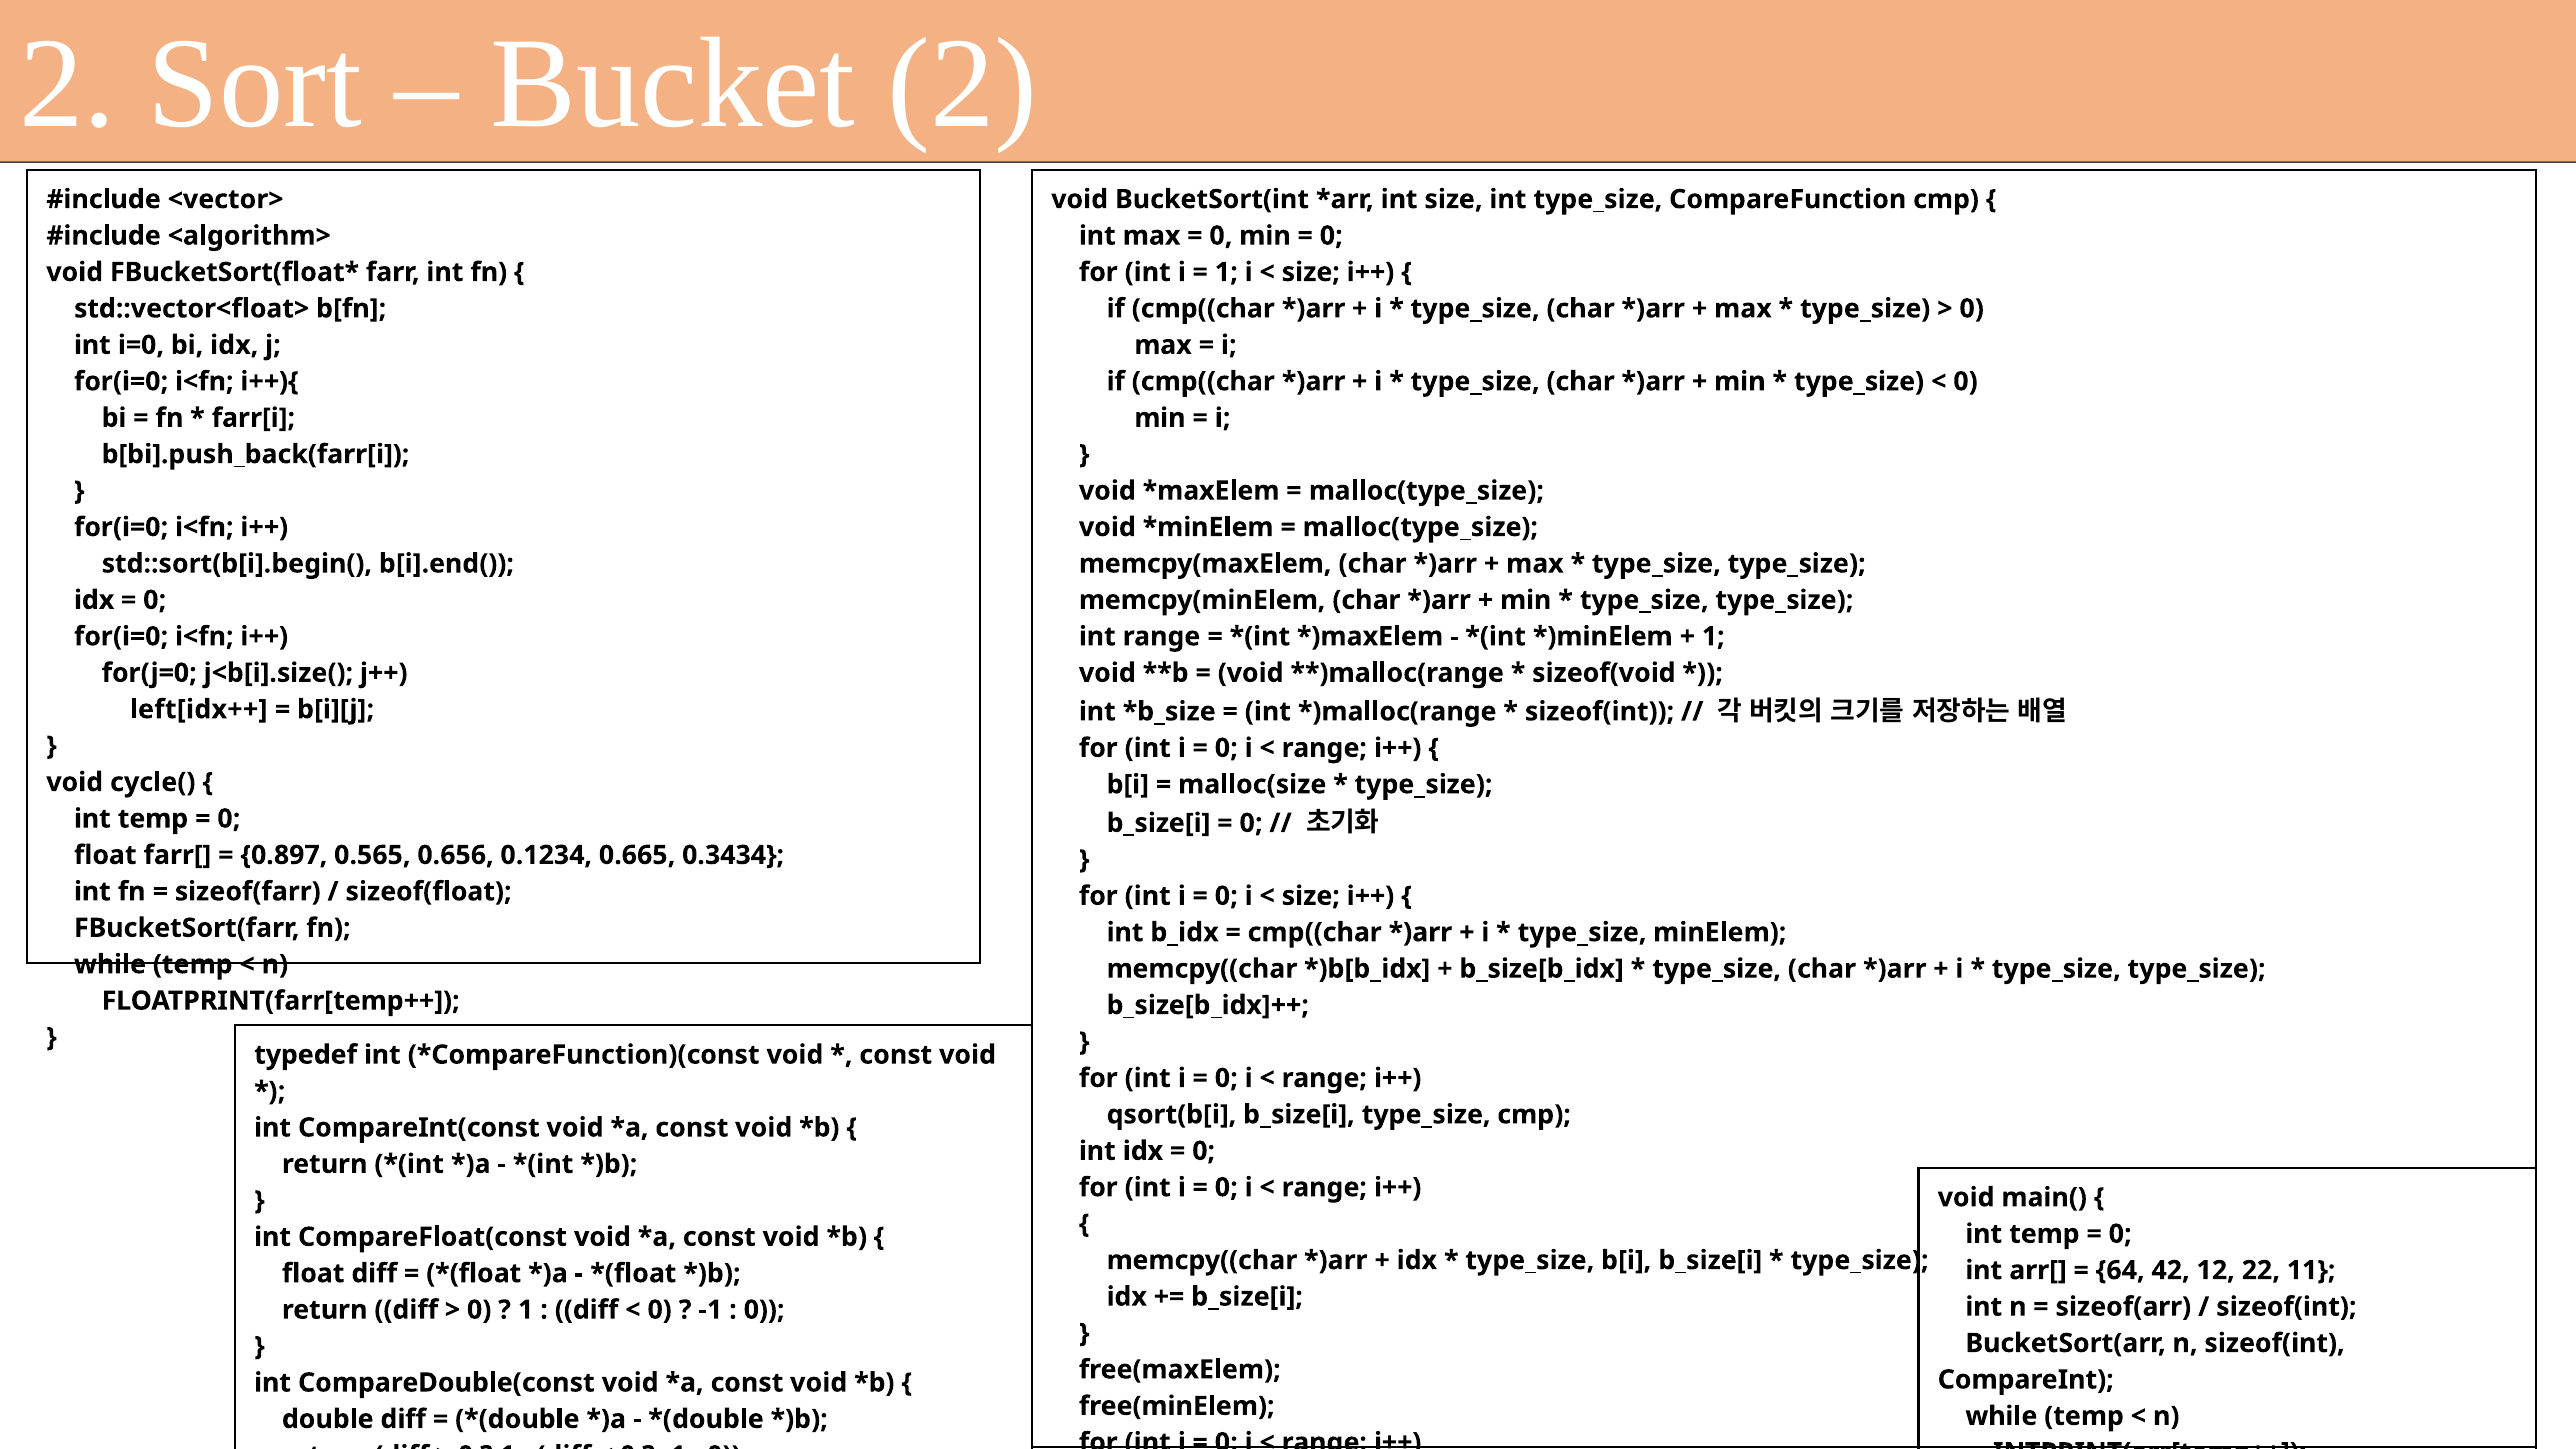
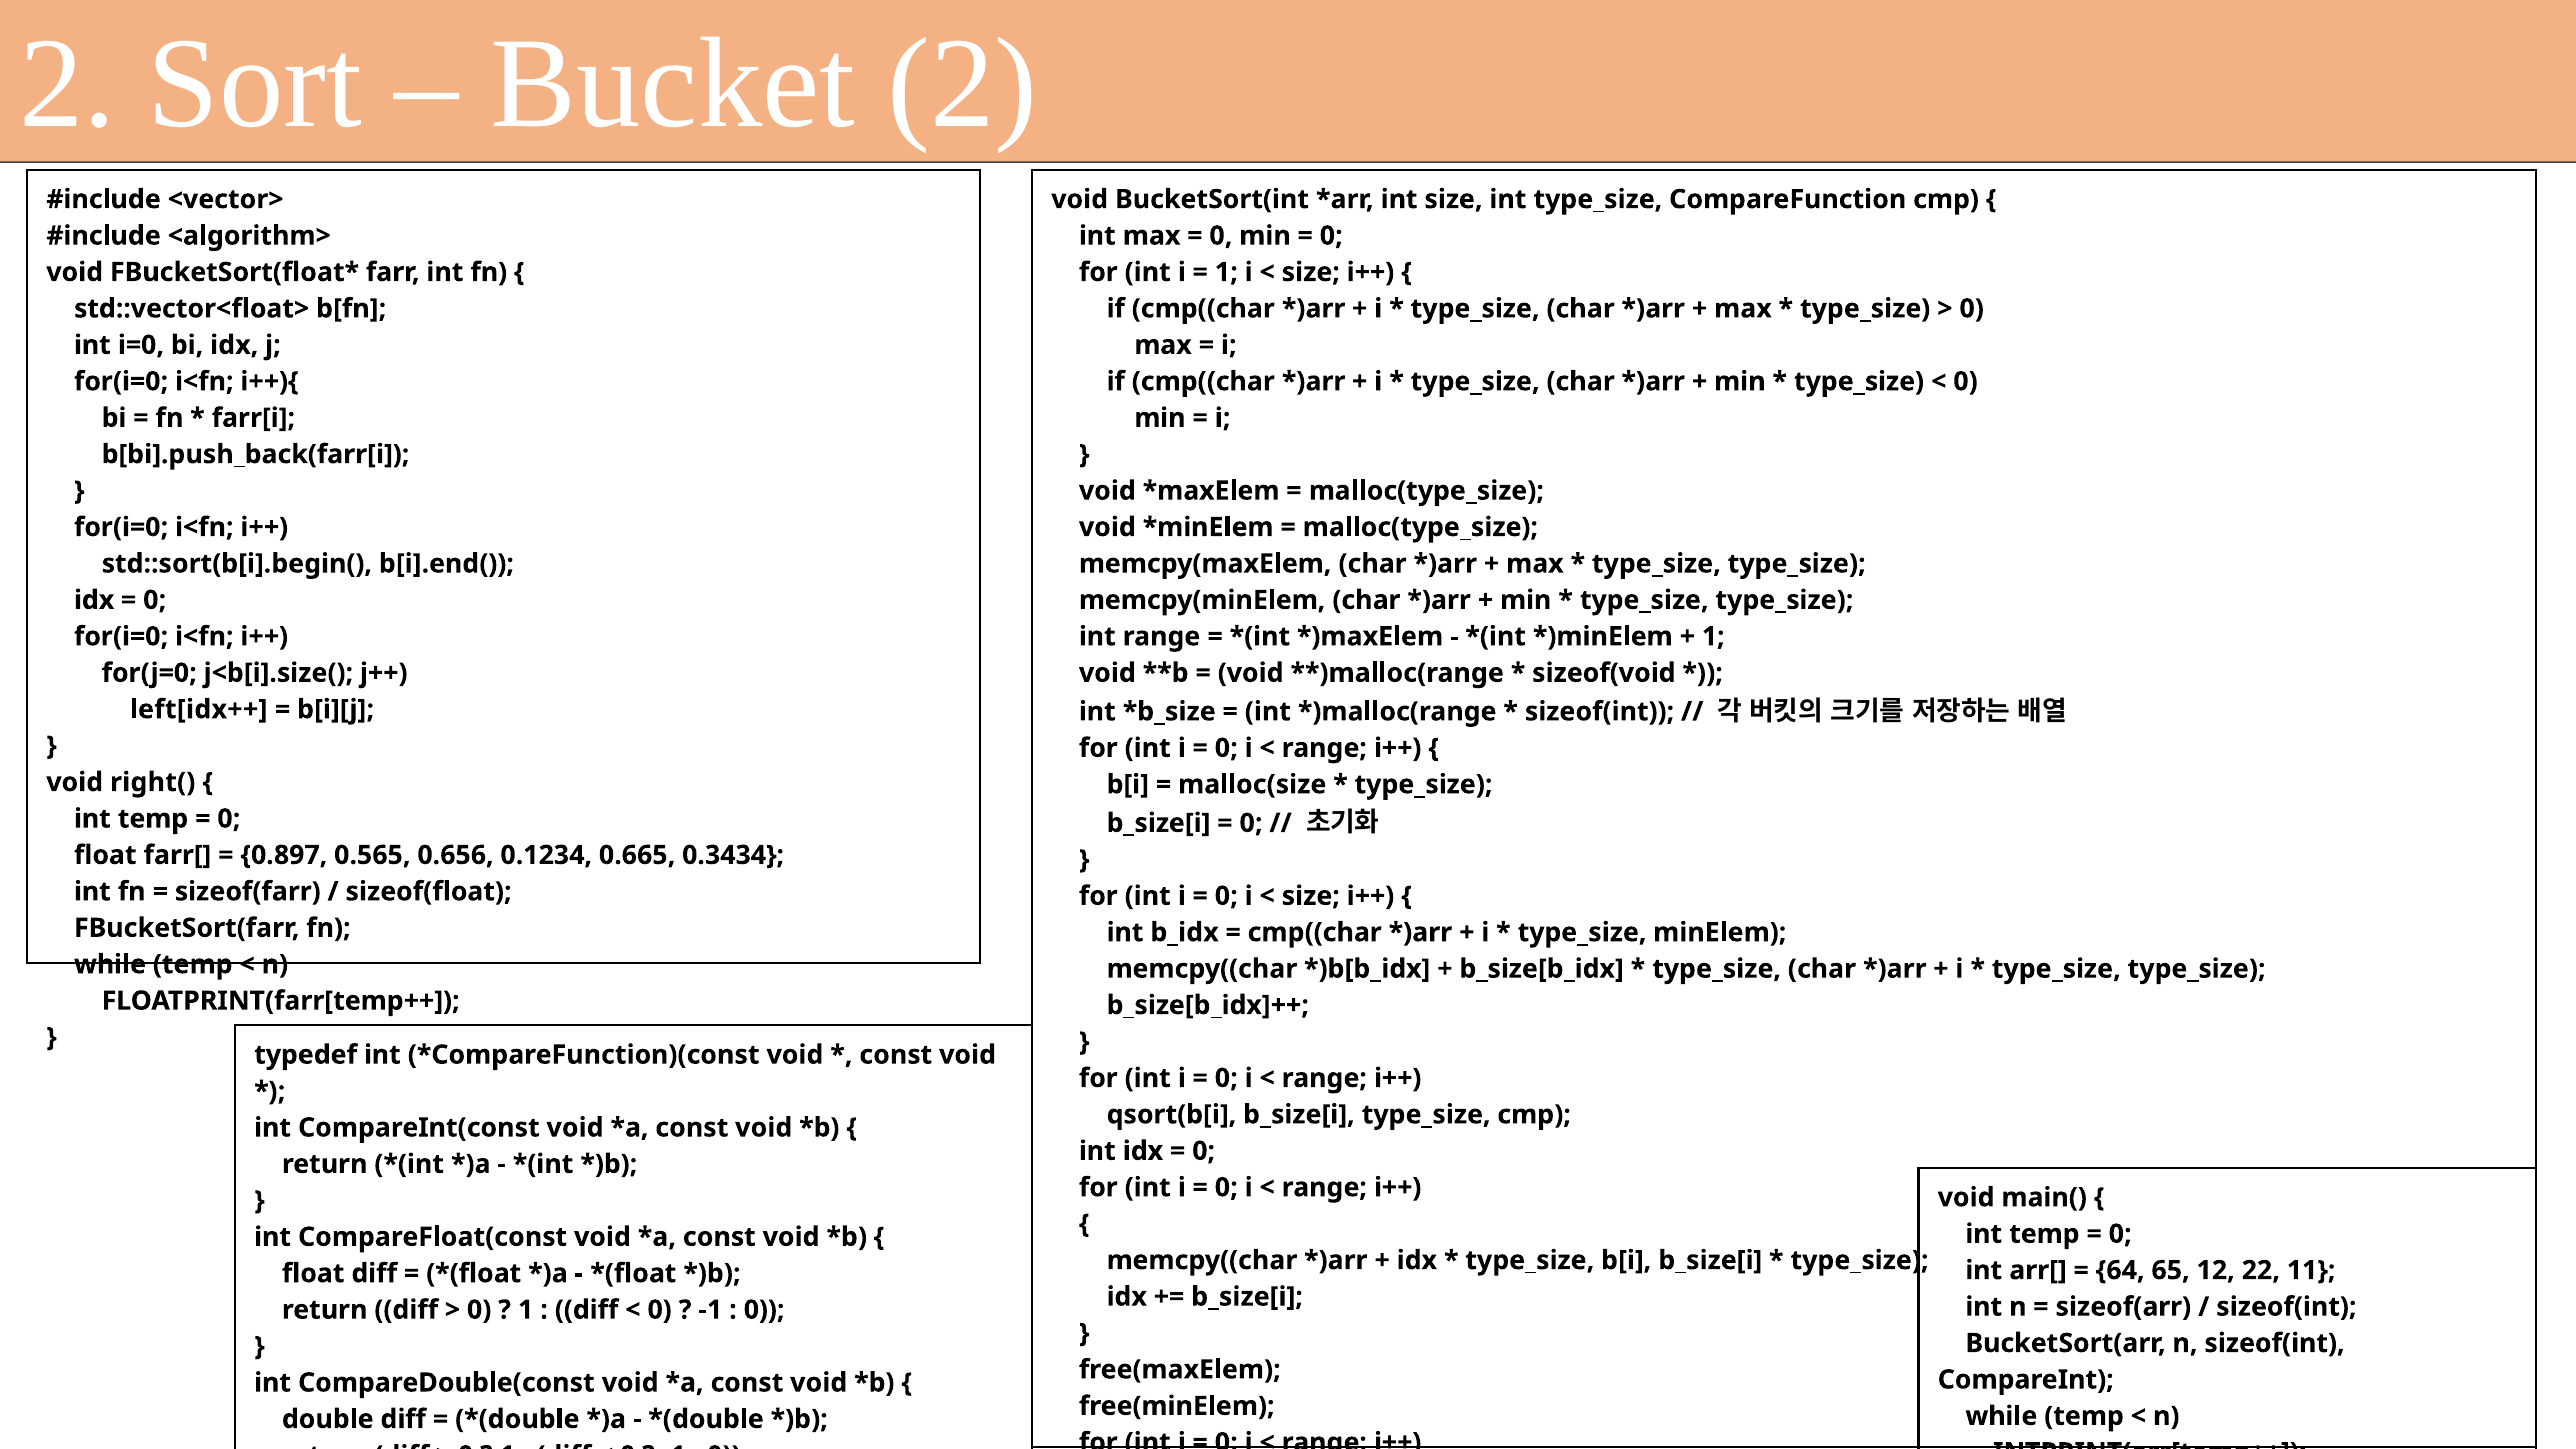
cycle(: cycle( -> right( (153, 782)
42: 42 -> 65 (2171, 1270)
